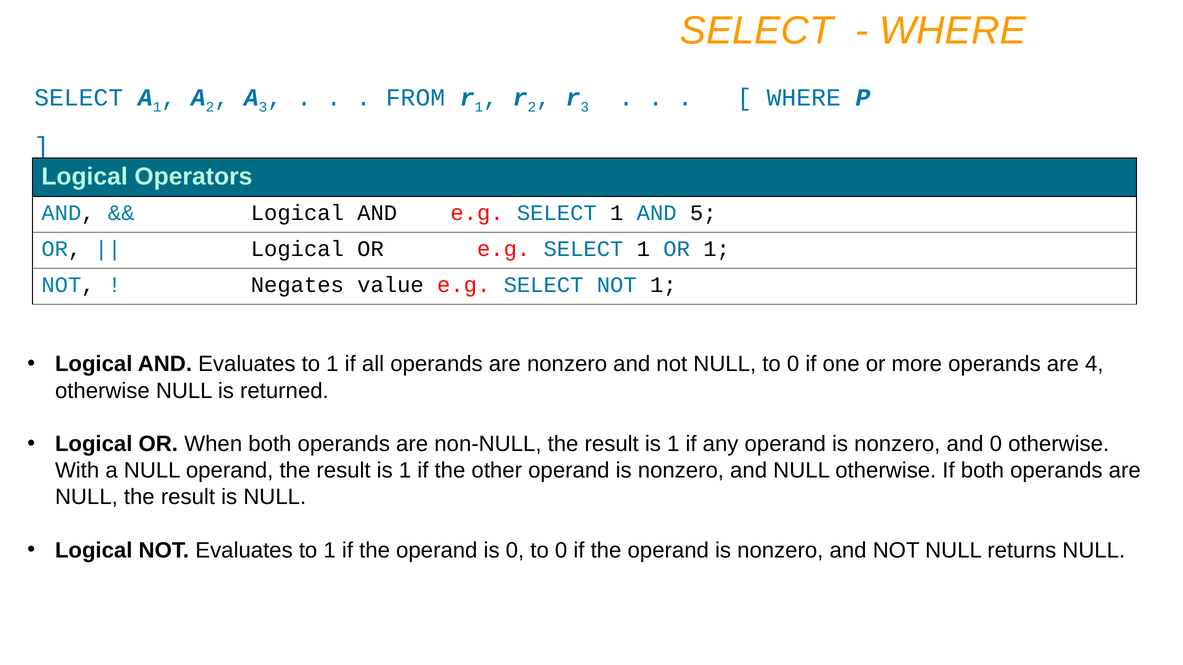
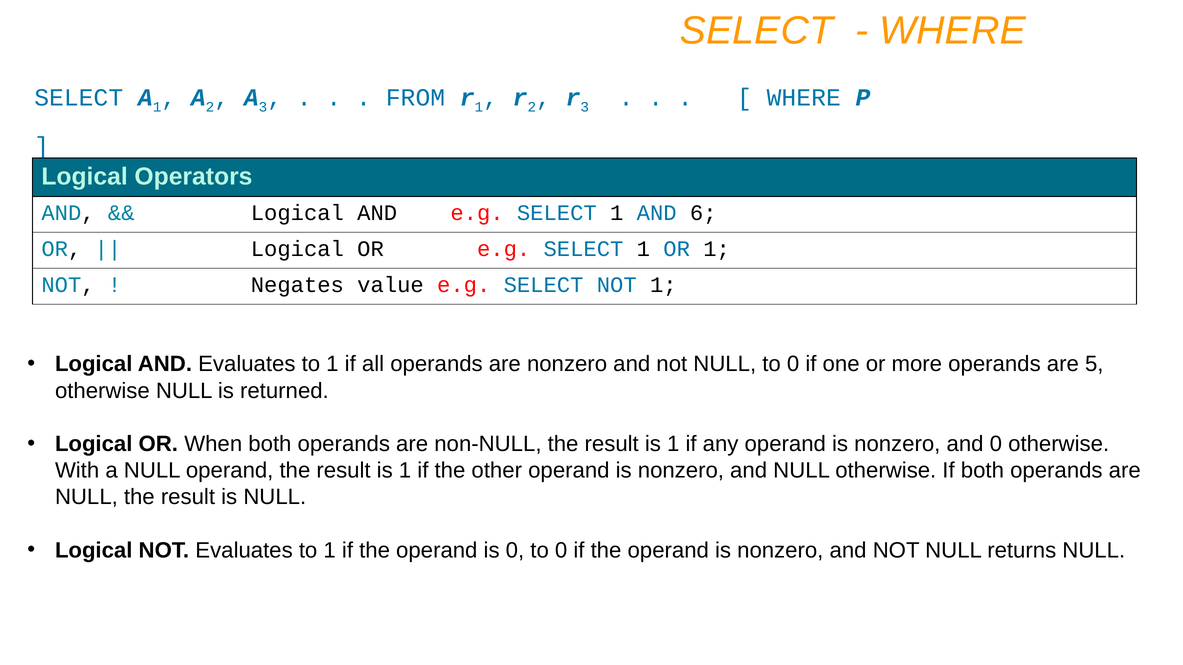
5: 5 -> 6 (703, 213)
4: 4 -> 5 (1094, 364)
